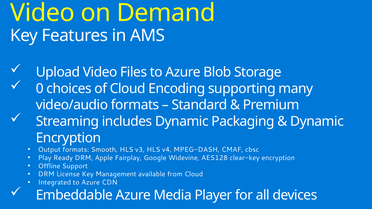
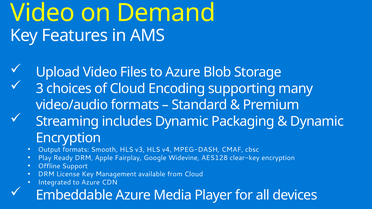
0: 0 -> 3 (40, 89)
